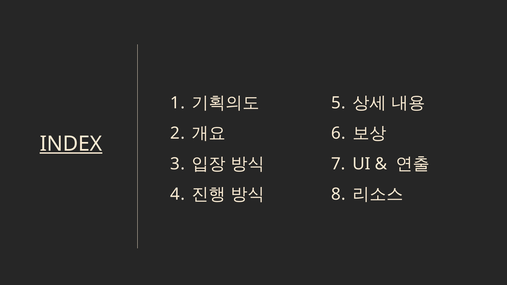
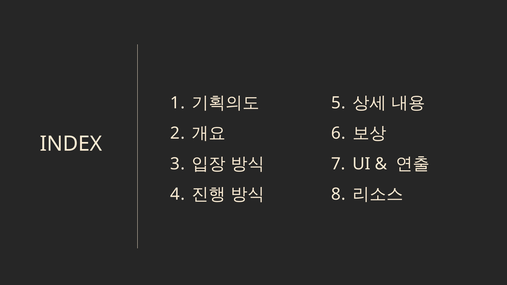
INDEX underline: present -> none (71, 144)
